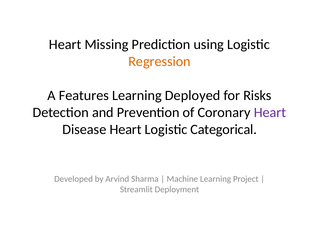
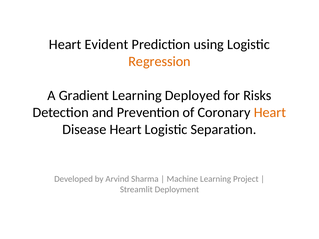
Missing: Missing -> Evident (106, 45)
Features: Features -> Gradient (84, 96)
Heart colour: purple -> orange (270, 113)
Categorical: Categorical -> Separation (224, 130)
